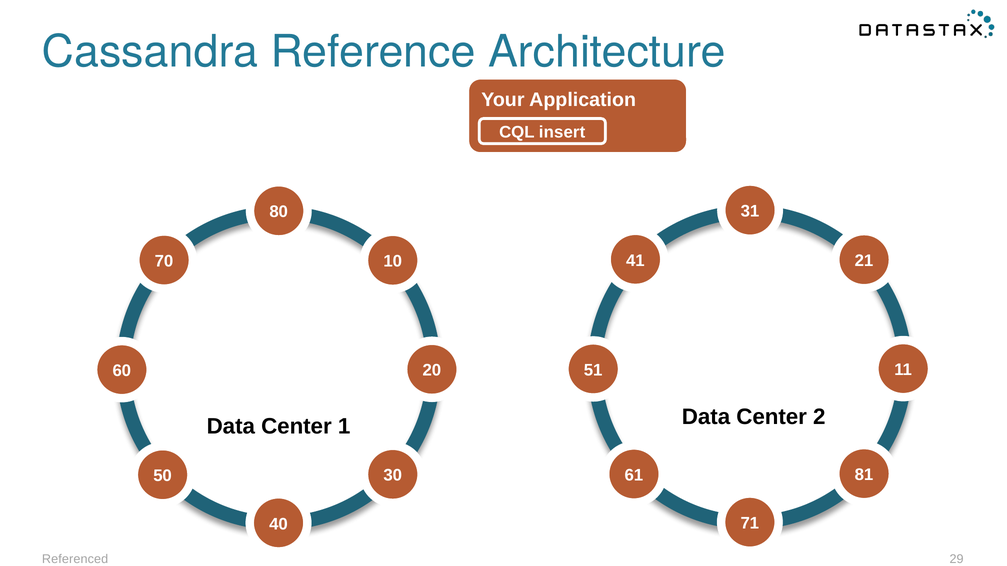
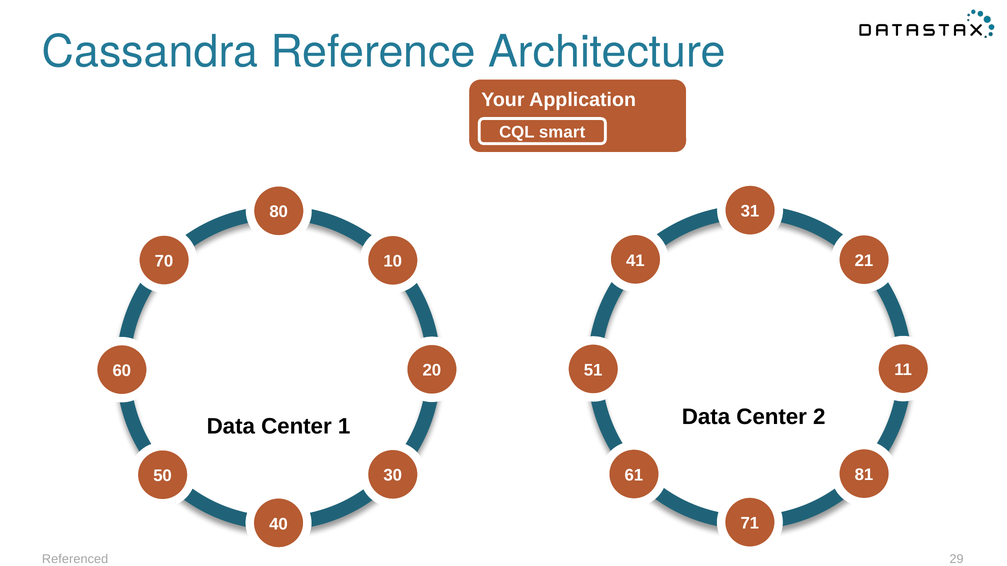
insert: insert -> smart (562, 132)
